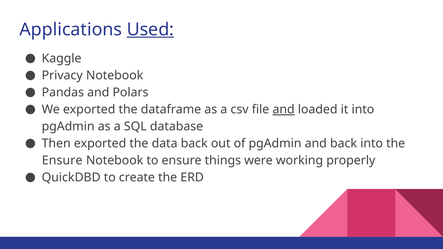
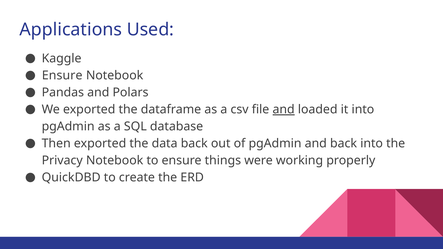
Used underline: present -> none (150, 30)
Privacy: Privacy -> Ensure (62, 76)
Ensure: Ensure -> Privacy (62, 161)
